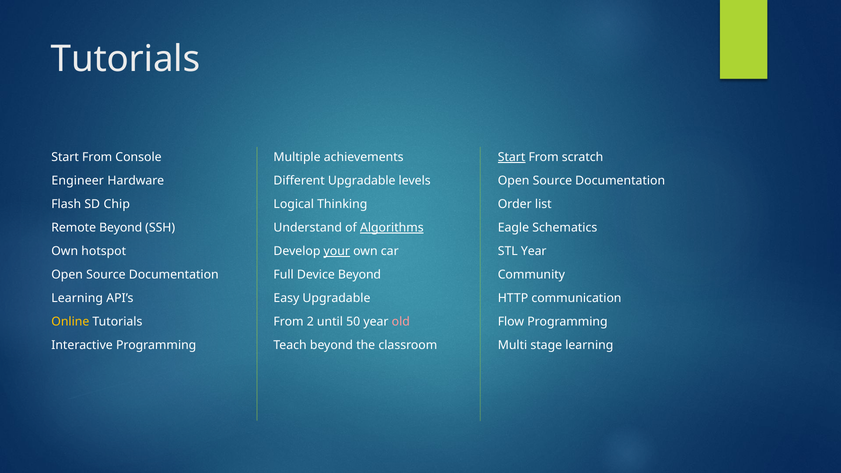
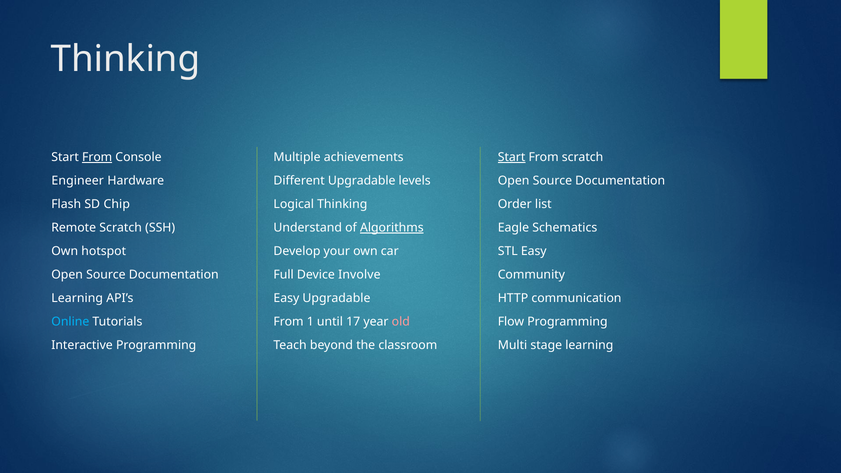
Tutorials: Tutorials -> Thinking (126, 59)
From underline: none -> present (97, 157)
Remote Beyond: Beyond -> Scratch (121, 228)
your underline: present -> none (337, 251)
STL Year: Year -> Easy (534, 251)
Device Beyond: Beyond -> Involve (359, 275)
Online colour: yellow -> light blue (70, 322)
2: 2 -> 1 (310, 322)
50: 50 -> 17 (353, 322)
